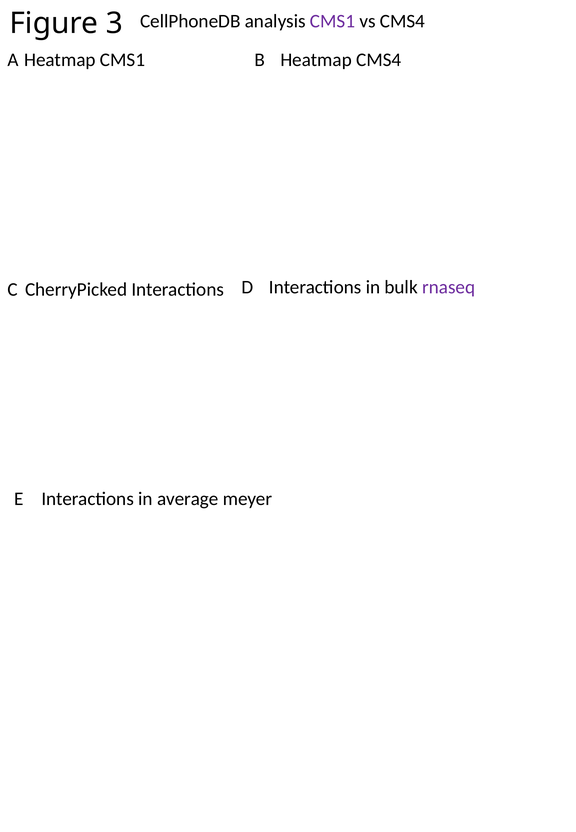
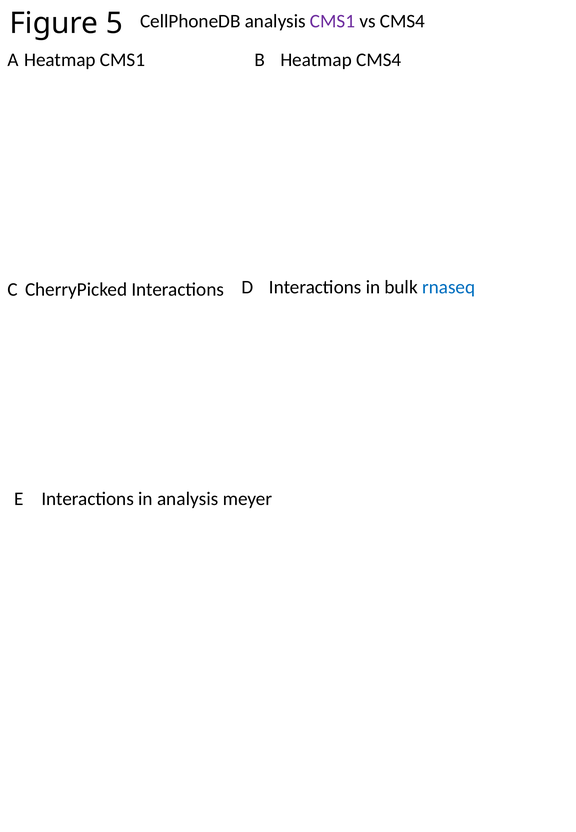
3: 3 -> 5 (114, 23)
rnaseq colour: purple -> blue (449, 287)
in average: average -> analysis (188, 499)
